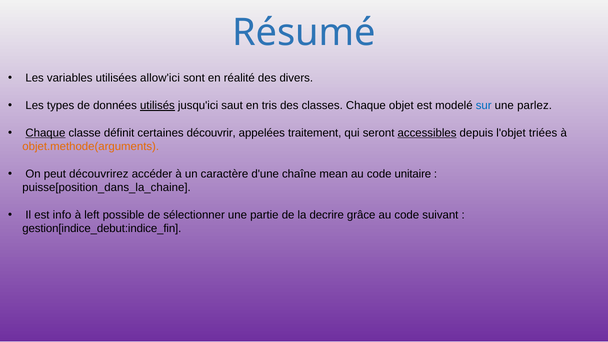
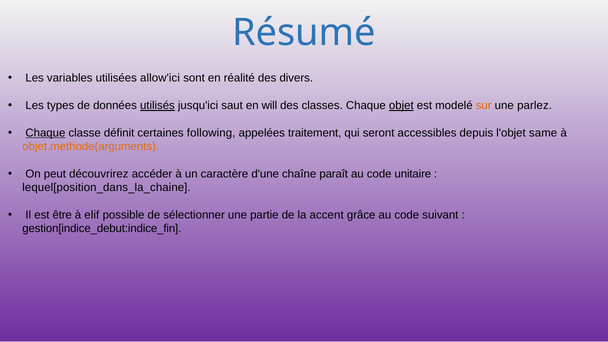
tris: tris -> will (269, 106)
objet underline: none -> present (401, 106)
sur colour: blue -> orange (484, 106)
découvrir: découvrir -> following (211, 133)
accessibles underline: present -> none (427, 133)
triées: triées -> same (543, 133)
mean: mean -> paraît (334, 174)
puisse[position_dans_la_chaine: puisse[position_dans_la_chaine -> lequel[position_dans_la_chaine (107, 188)
info: info -> être (62, 215)
left: left -> elif (92, 215)
decrire: decrire -> accent (327, 215)
